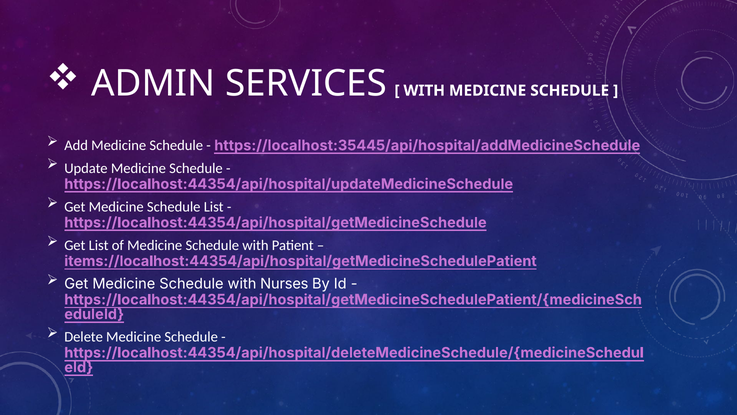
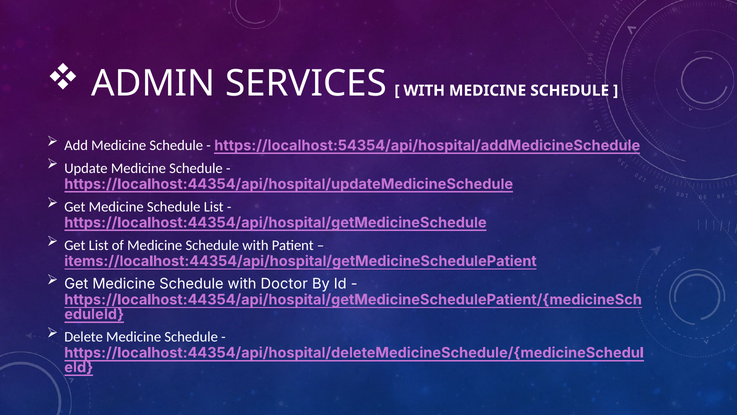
https://localhost:35445/api/hospital/addMedicineSchedule: https://localhost:35445/api/hospital/addMedicineSchedule -> https://localhost:54354/api/hospital/addMedicineSchedule (427, 145)
Nurses: Nurses -> Doctor (284, 284)
